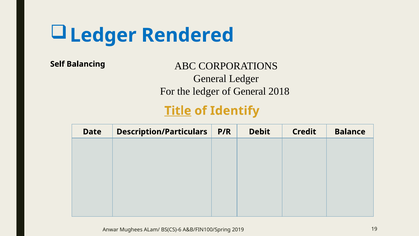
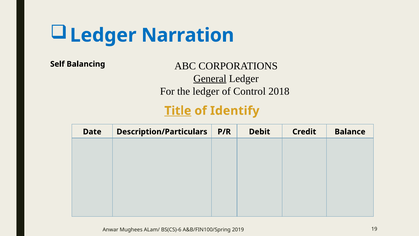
Rendered: Rendered -> Narration (188, 35)
General underline: none -> present (210, 79)
of General: General -> Control (250, 91)
